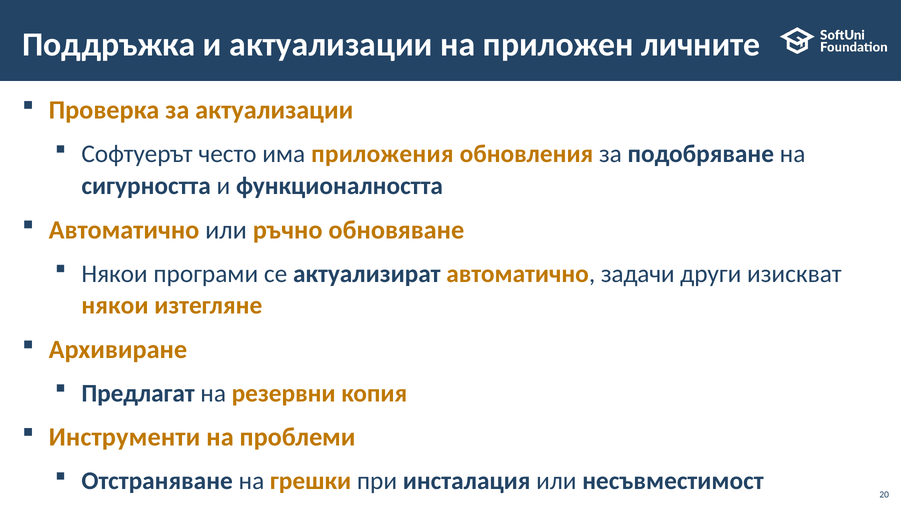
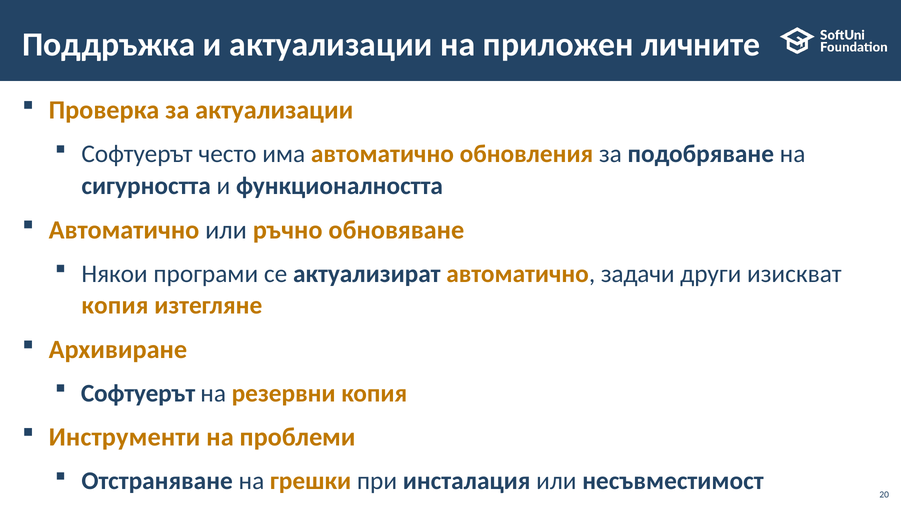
има приложения: приложения -> автоматично (382, 154)
някои: някои -> копия (115, 306)
Предлагат: Предлагат -> Софтуерът (138, 393)
